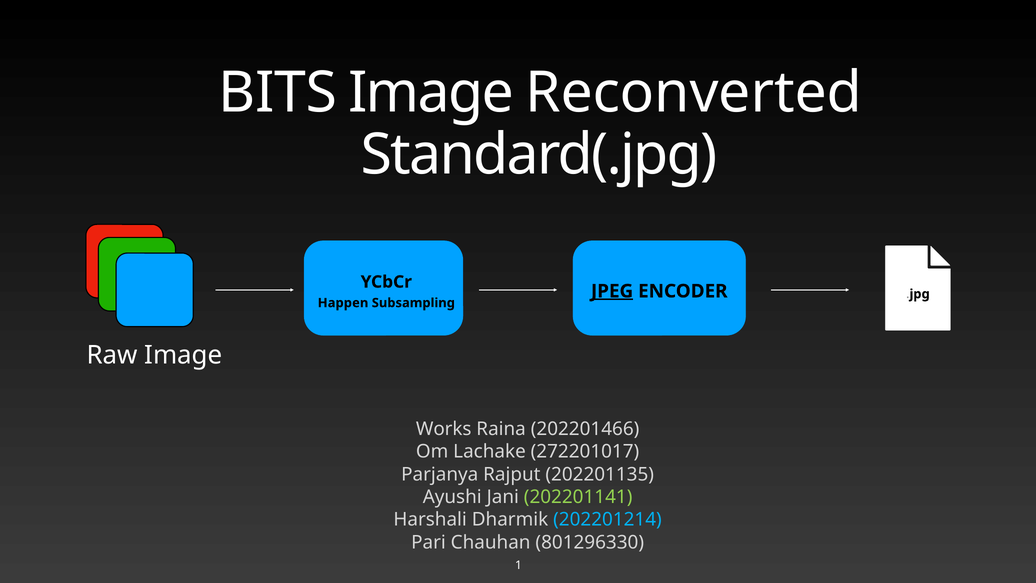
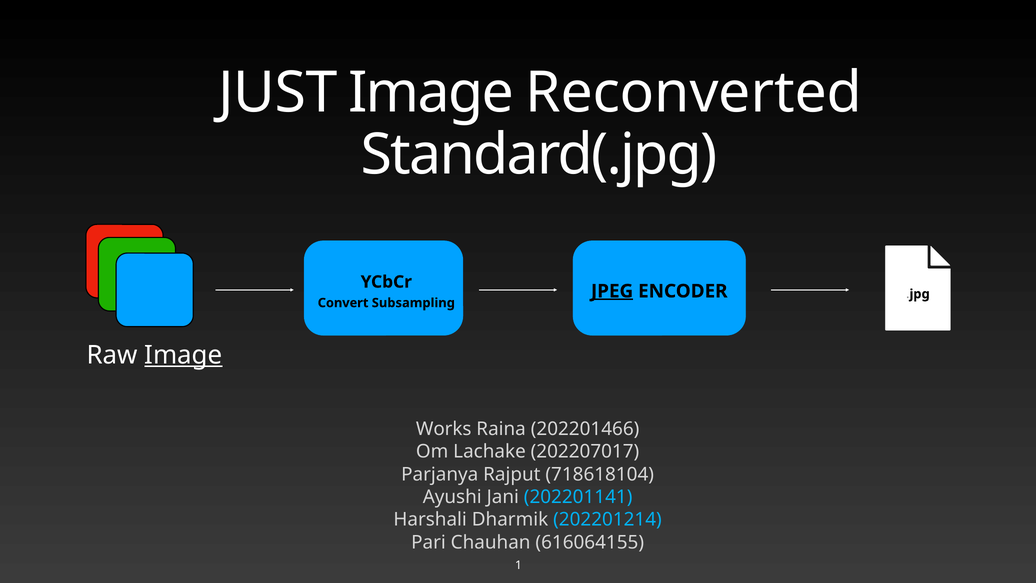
BITS: BITS -> JUST (278, 93)
Happen: Happen -> Convert (343, 303)
Image underline: none -> present (183, 355)
272201017: 272201017 -> 202207017 (585, 451)
202201135: 202201135 -> 718618104 (600, 474)
202201141 colour: light green -> light blue (578, 497)
801296330: 801296330 -> 616064155 (590, 542)
